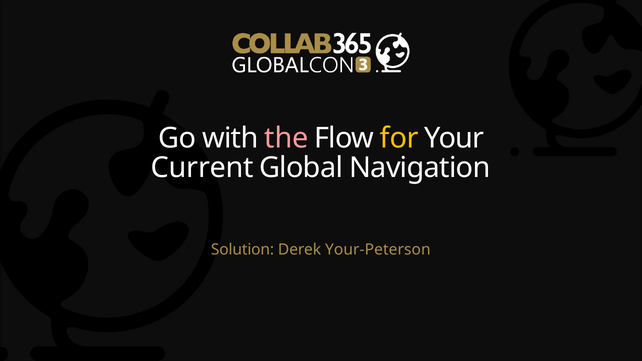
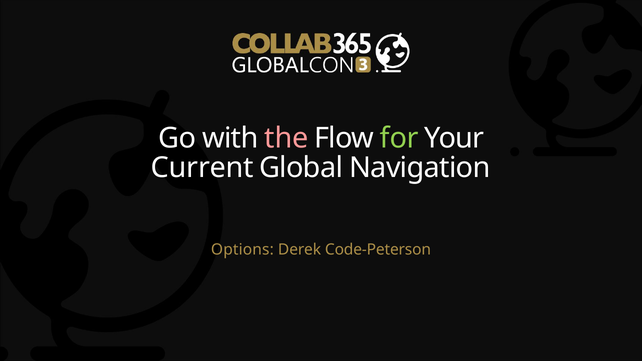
for colour: yellow -> light green (399, 138)
Solution: Solution -> Options (242, 250)
Your-Peterson: Your-Peterson -> Code-Peterson (378, 250)
